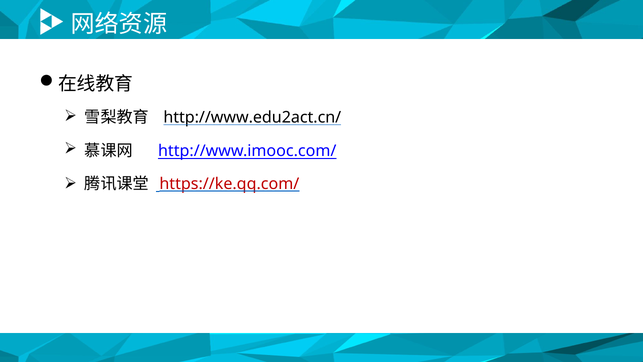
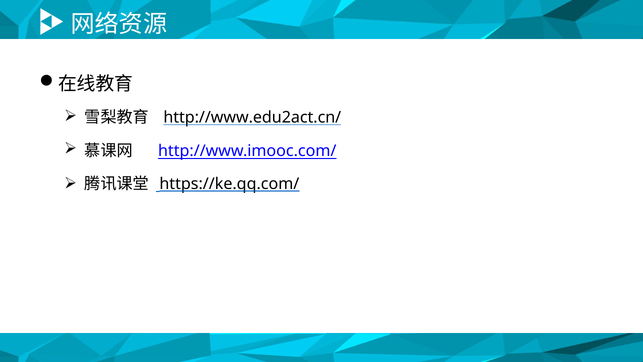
https://ke.qq.com/ colour: red -> black (229, 184)
